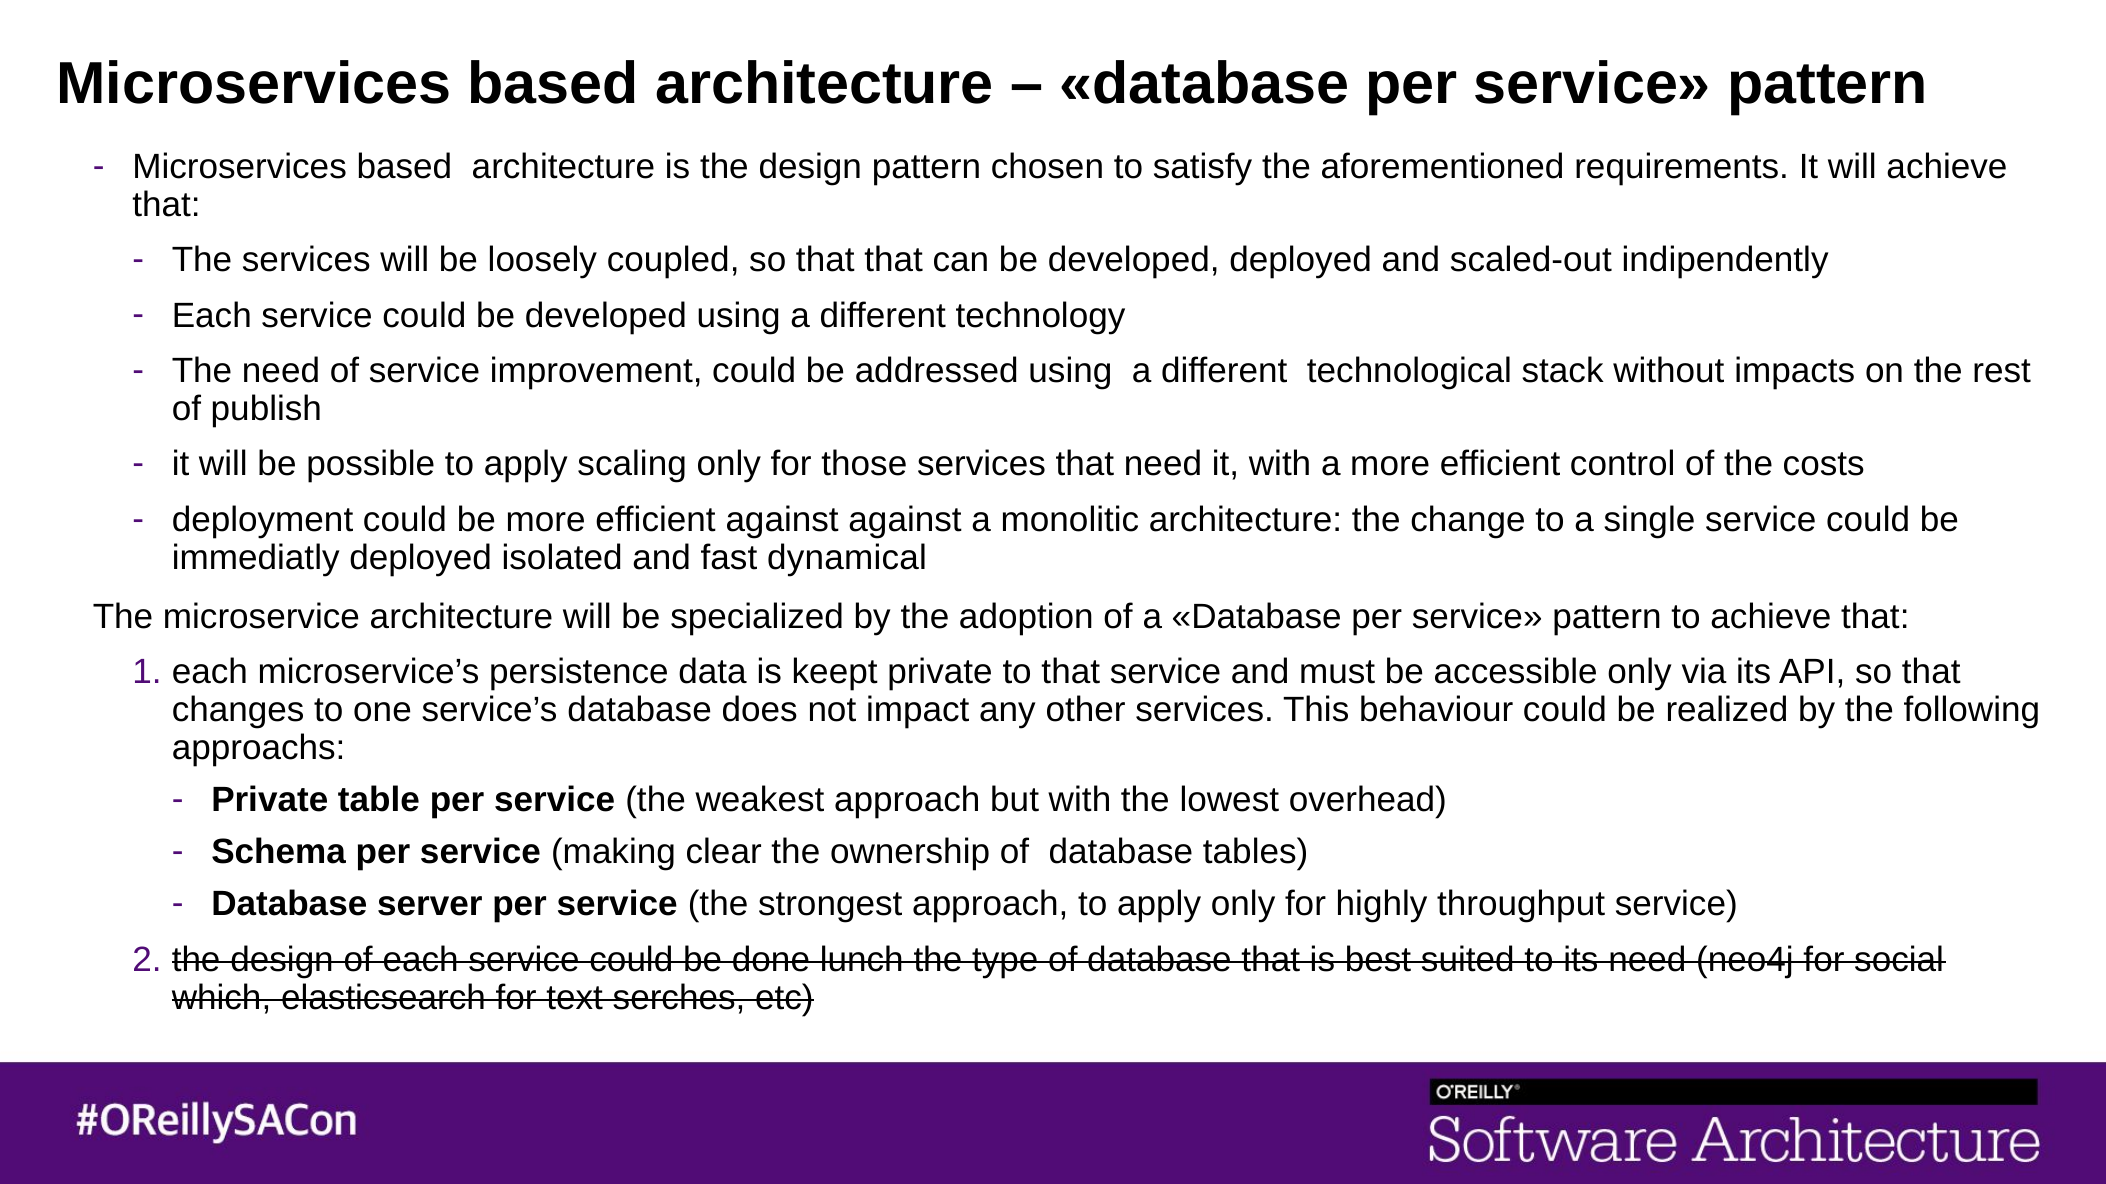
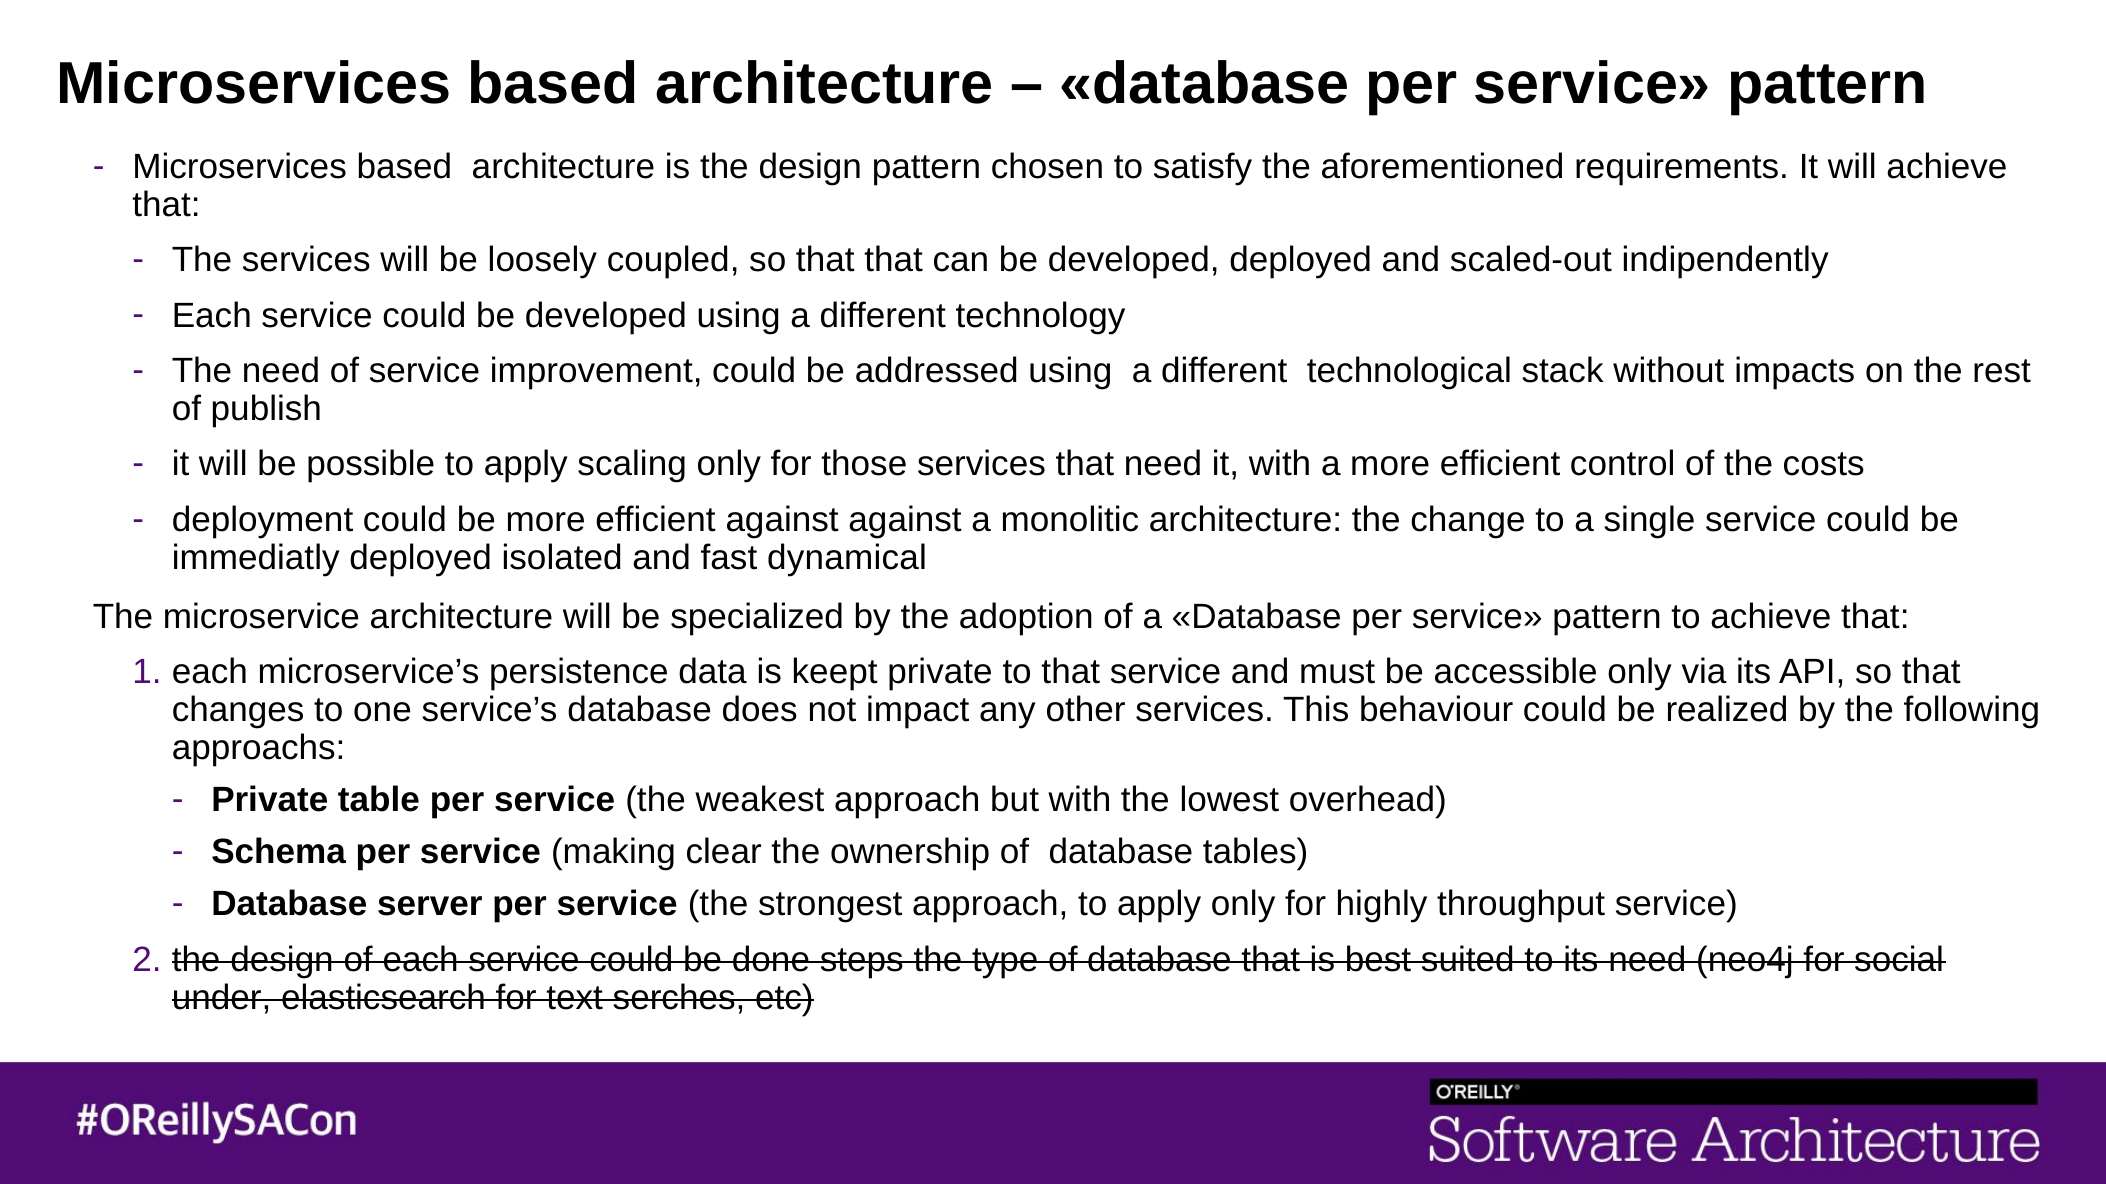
lunch: lunch -> steps (862, 960)
which: which -> under (222, 998)
